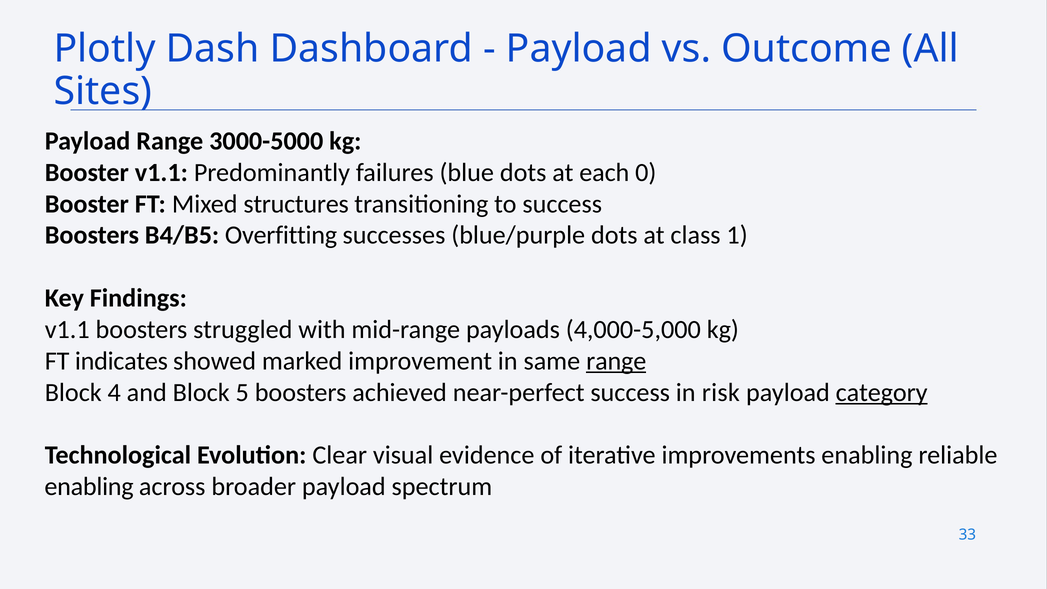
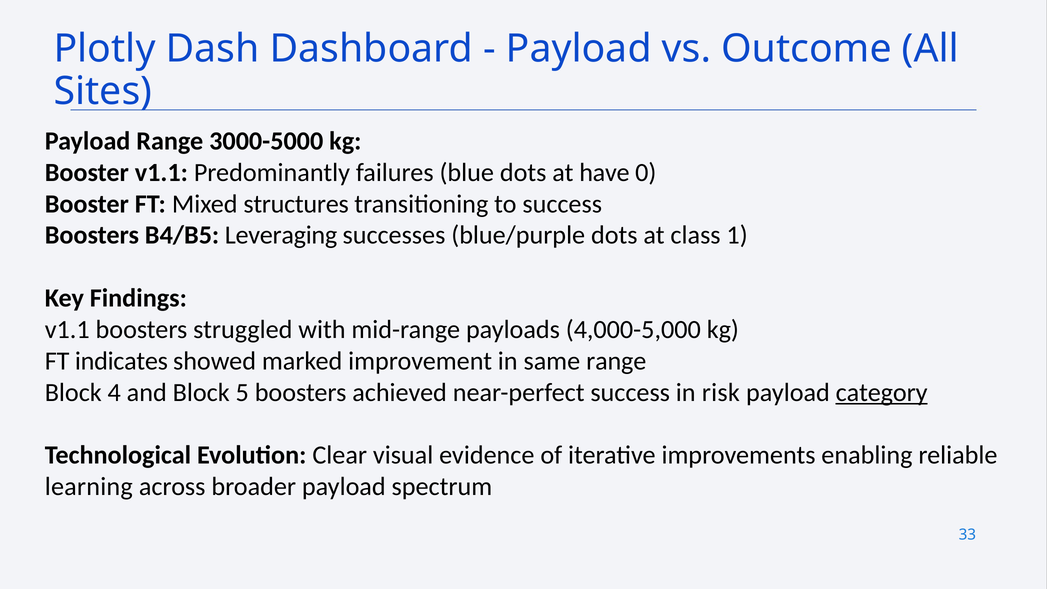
each: each -> have (604, 172)
Overfitting: Overfitting -> Leveraging (281, 235)
range underline: present -> none (616, 361)
enabling: enabling -> learning (89, 487)
